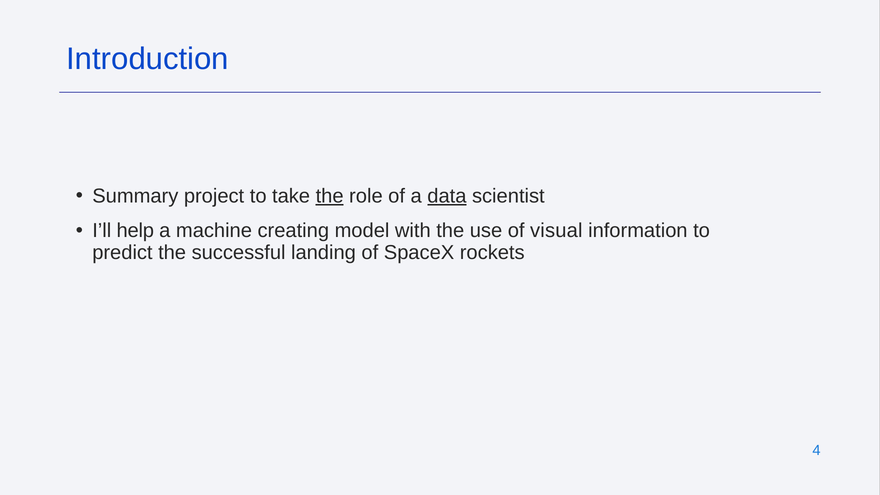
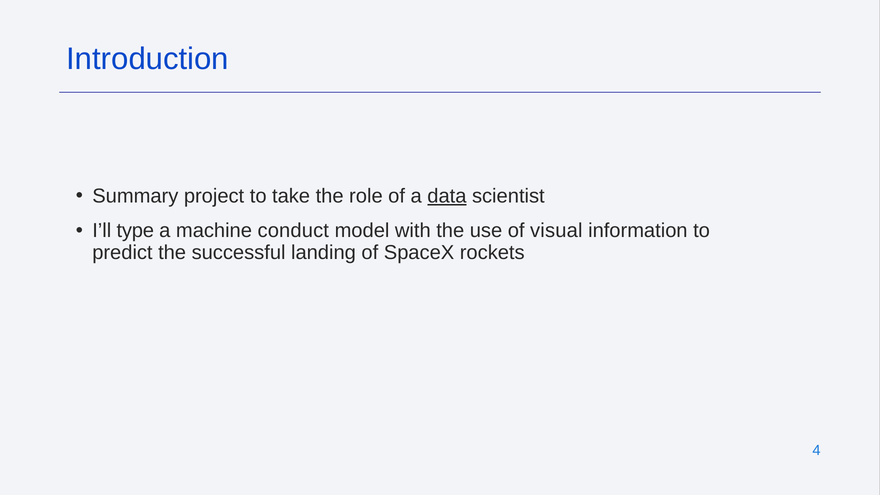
the underline: present -> none (330, 196)
help: help -> type (135, 231)
creating: creating -> conduct (293, 231)
